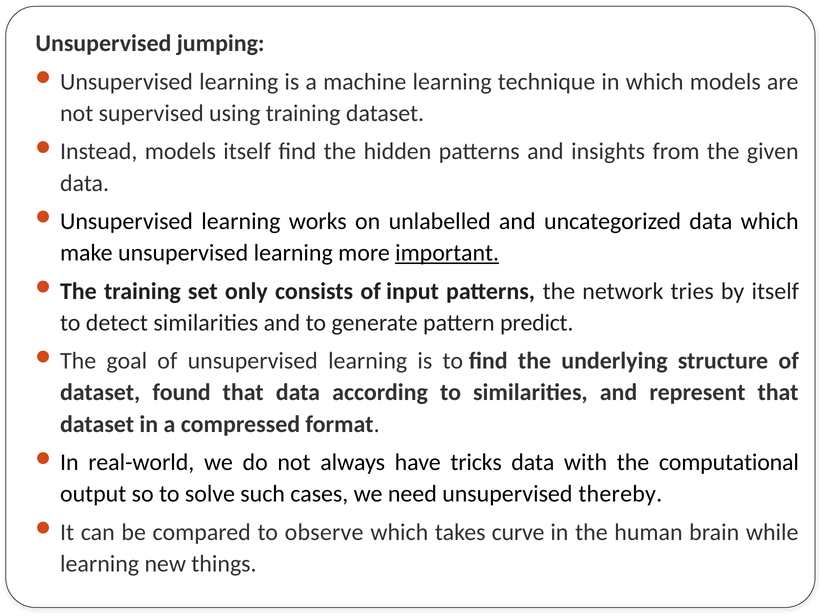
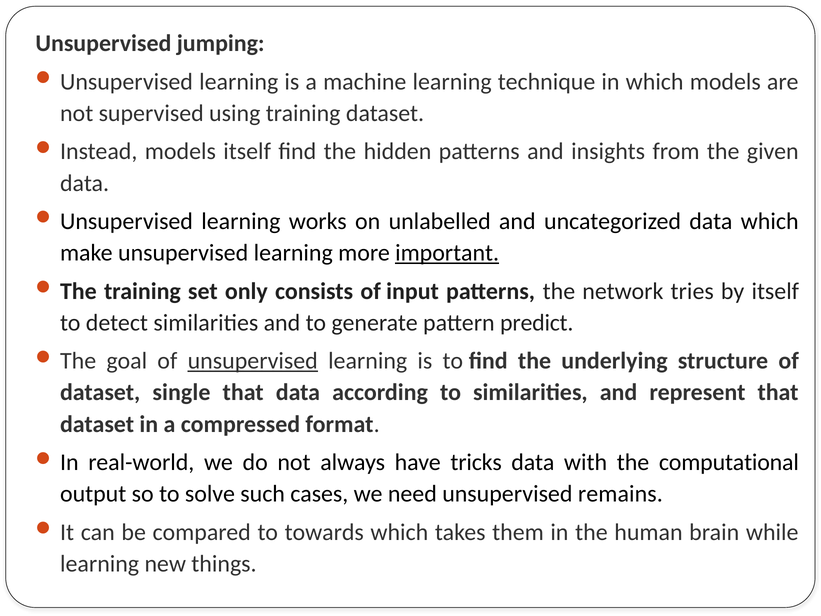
unsupervised underline: none -> present (253, 361)
found: found -> single (181, 392)
thereby: thereby -> remains (620, 494)
observe: observe -> towards (324, 532)
curve: curve -> them (518, 532)
